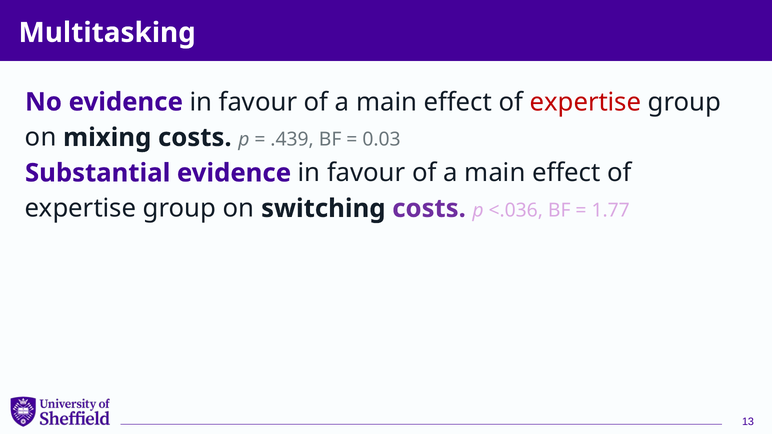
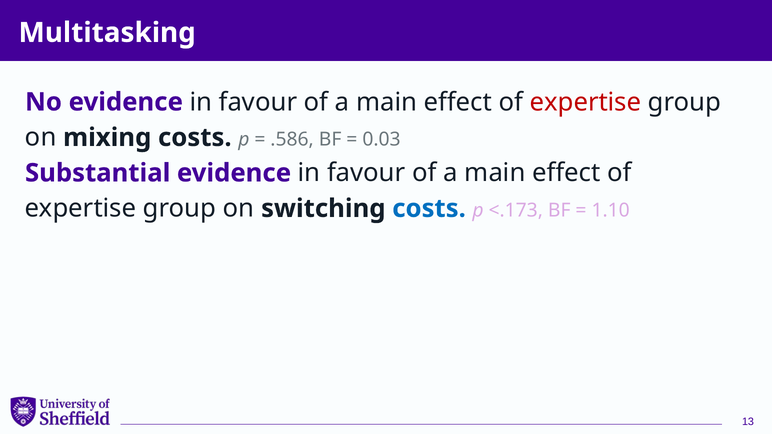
.439: .439 -> .586 (292, 140)
costs colour: purple -> blue (429, 209)
<.036: <.036 -> <.173 (516, 211)
1.77: 1.77 -> 1.10 (611, 211)
